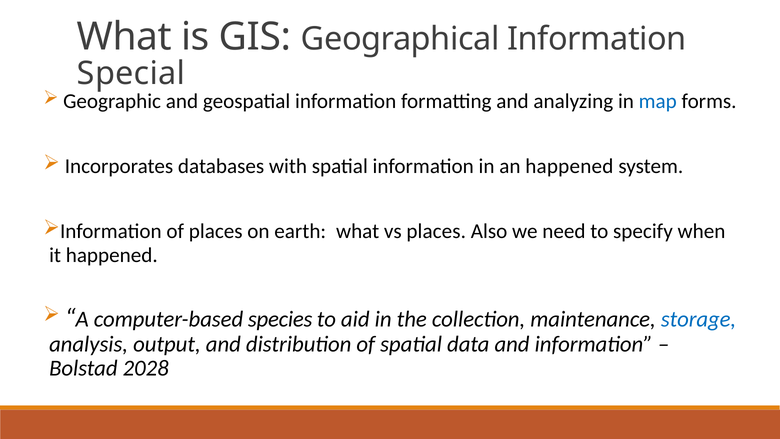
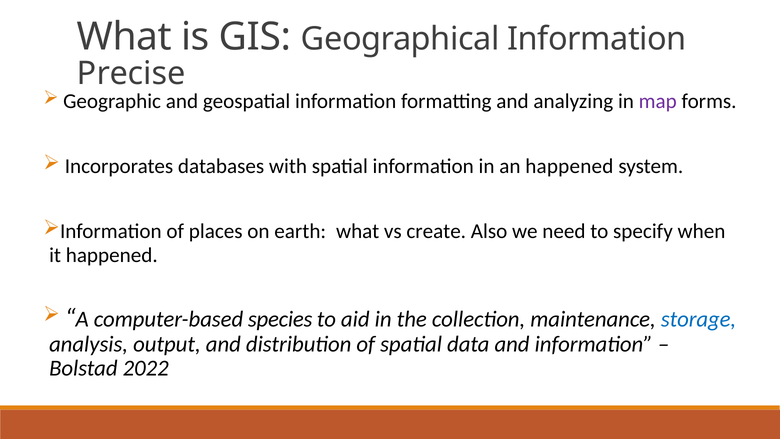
Special: Special -> Precise (131, 73)
map colour: blue -> purple (658, 101)
vs places: places -> create (436, 231)
2028: 2028 -> 2022 (146, 368)
